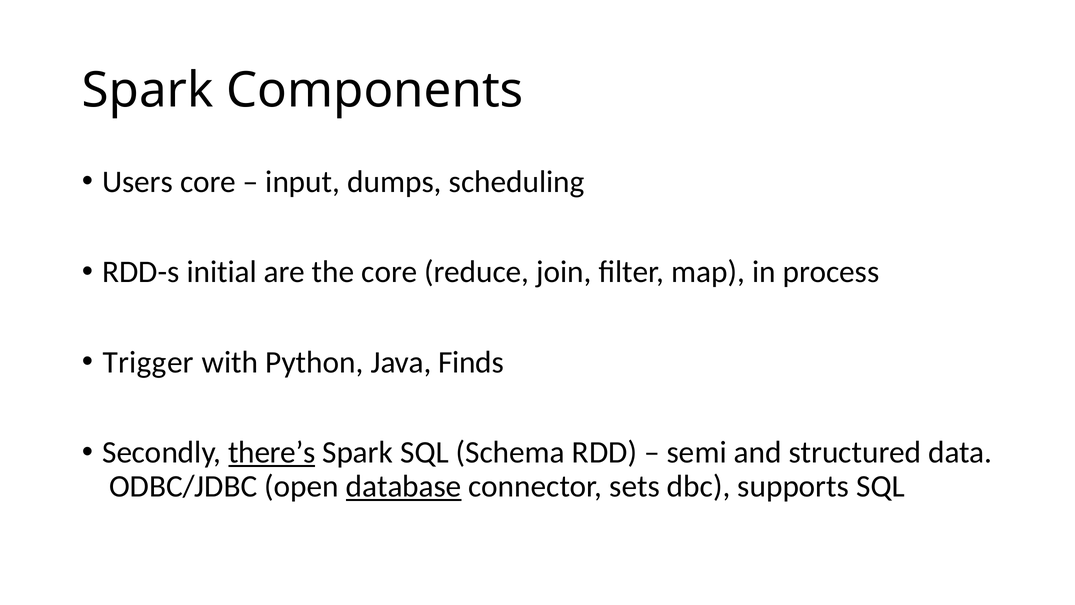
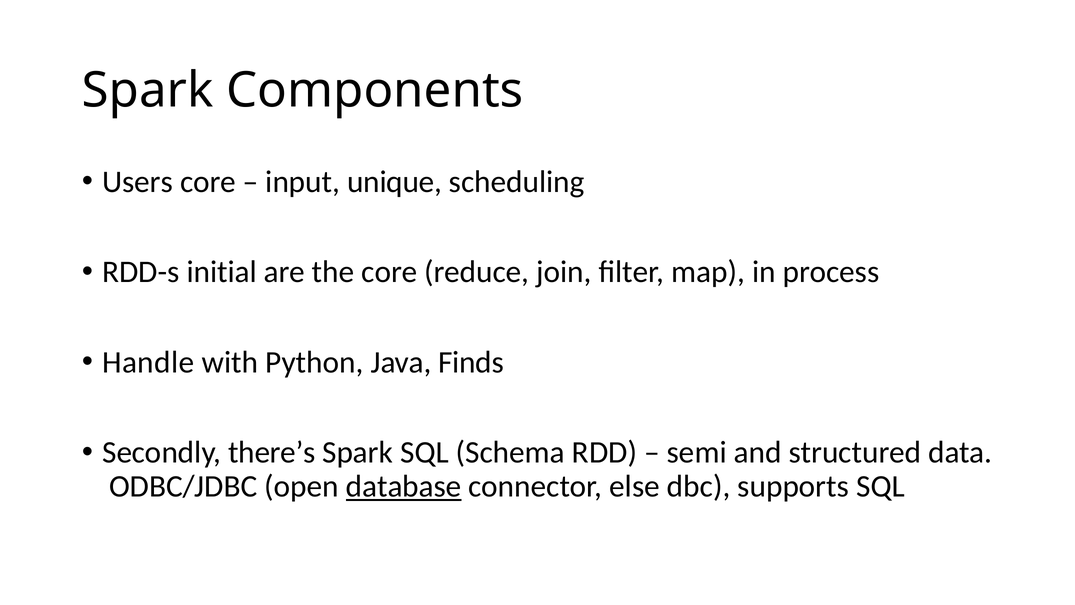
dumps: dumps -> unique (395, 182)
Trigger: Trigger -> Handle (148, 362)
there’s underline: present -> none (272, 452)
sets: sets -> else (635, 486)
